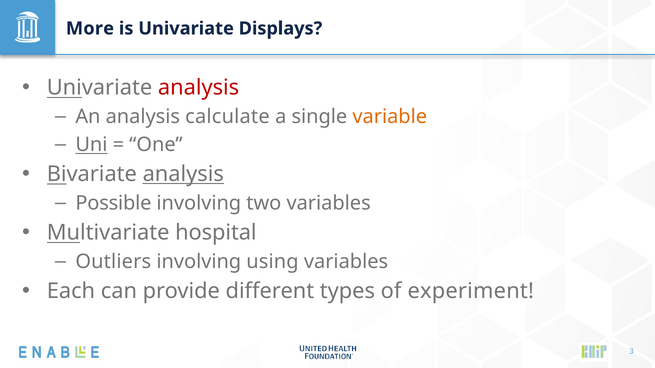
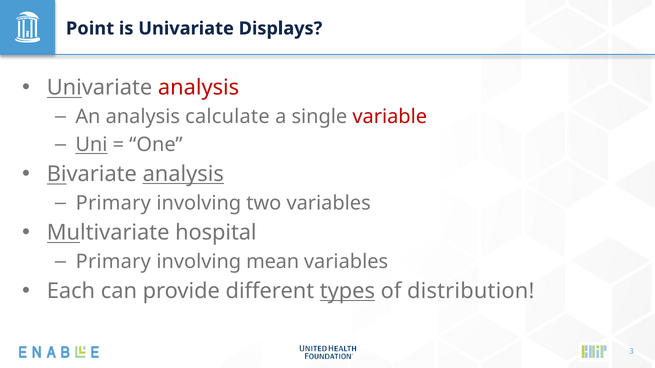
More: More -> Point (90, 28)
variable colour: orange -> red (390, 117)
Possible: Possible -> Primary (113, 203)
Outliers: Outliers -> Primary (113, 262)
using: using -> mean (273, 262)
types underline: none -> present (347, 291)
experiment: experiment -> distribution (471, 291)
